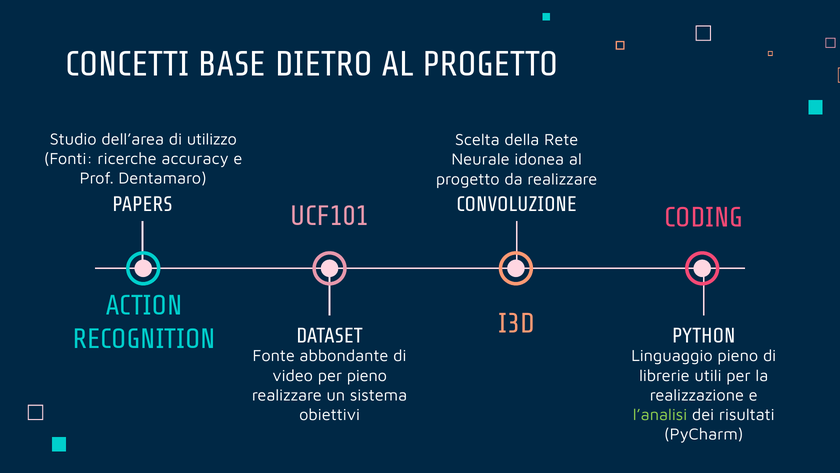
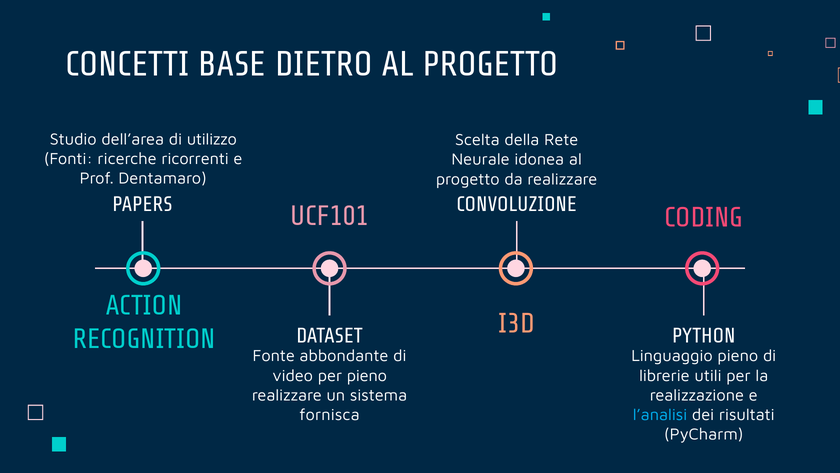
accuracy: accuracy -> ricorrenti (195, 159)
obiettivi: obiettivi -> fornisca (330, 414)
l’analisi colour: light green -> light blue (660, 414)
